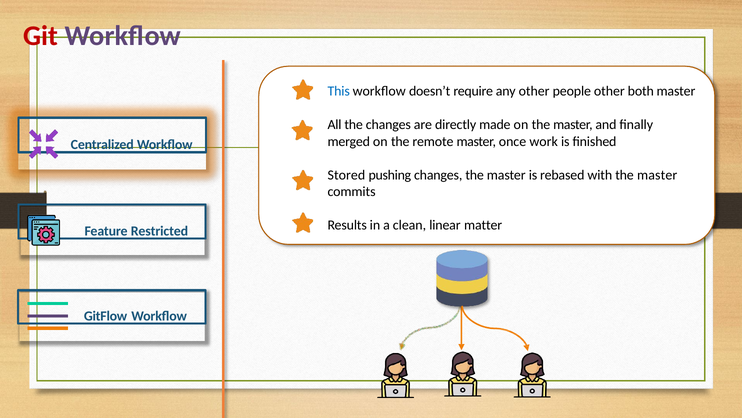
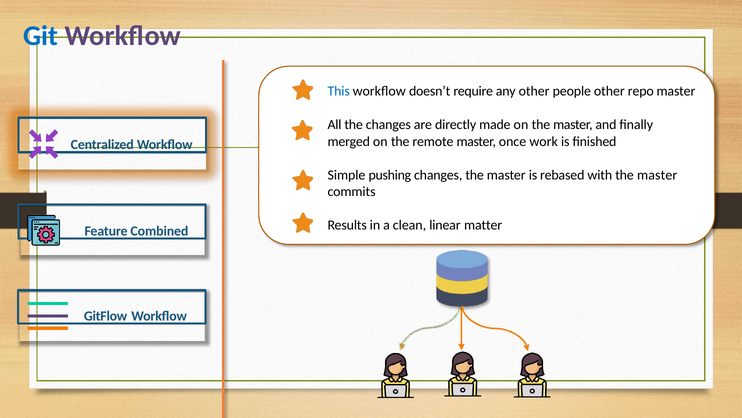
Git colour: red -> blue (41, 36)
both: both -> repo (641, 91)
Stored: Stored -> Simple (346, 175)
Restricted: Restricted -> Combined (159, 231)
